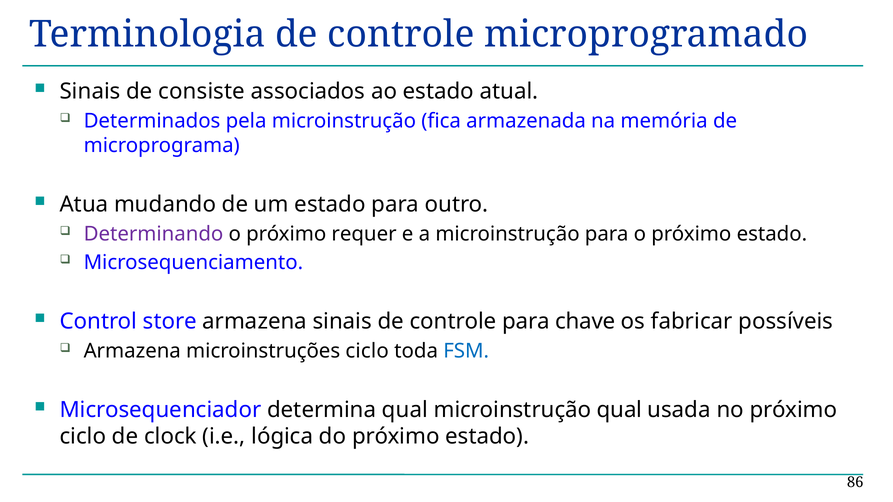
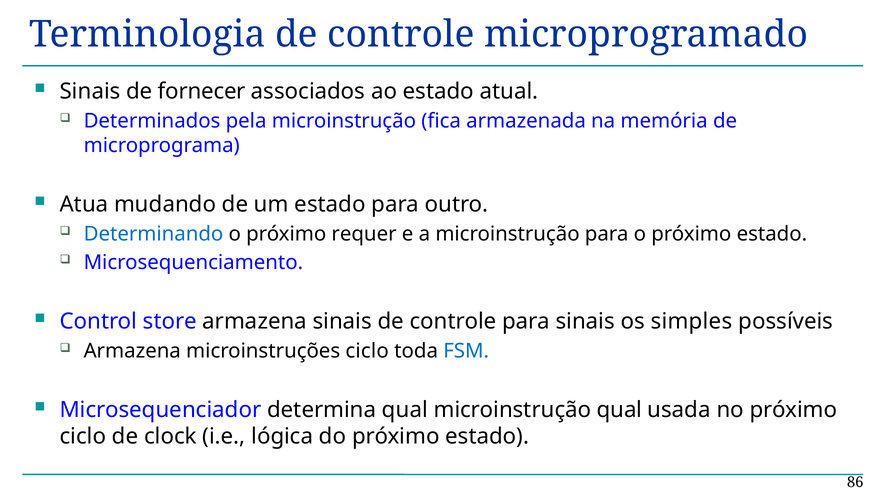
consiste: consiste -> fornecer (202, 91)
Determinando colour: purple -> blue (153, 234)
para chave: chave -> sinais (585, 322)
fabricar: fabricar -> simples (692, 322)
